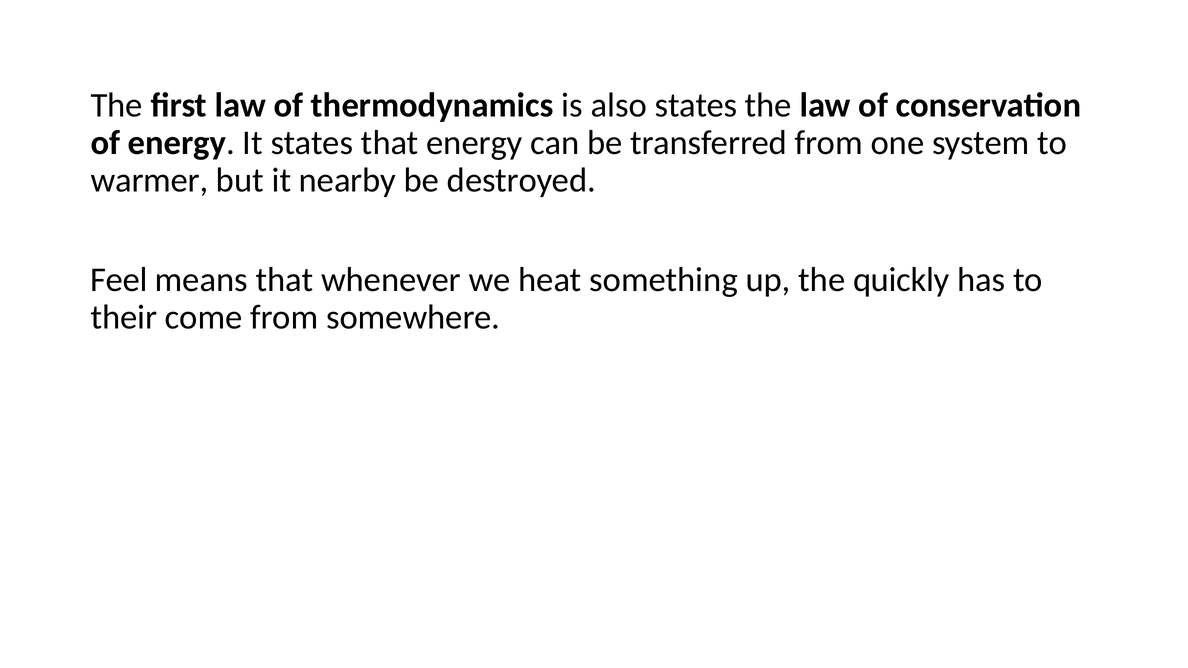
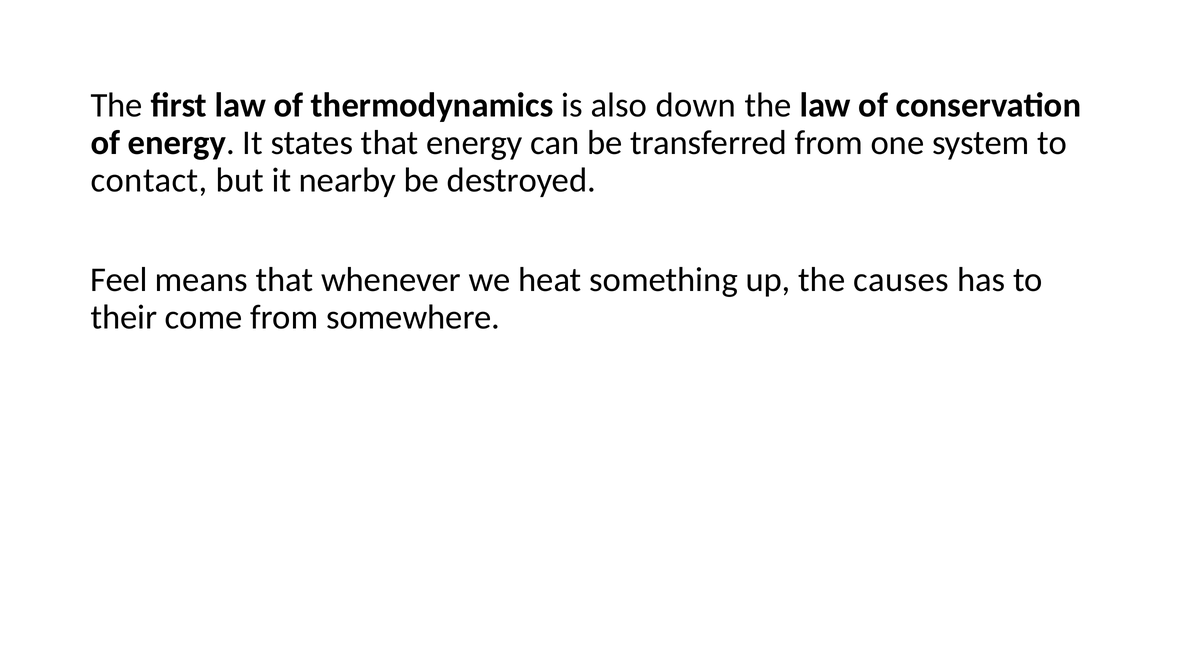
also states: states -> down (696, 106)
warmer: warmer -> contact (149, 180)
quickly: quickly -> causes (901, 280)
